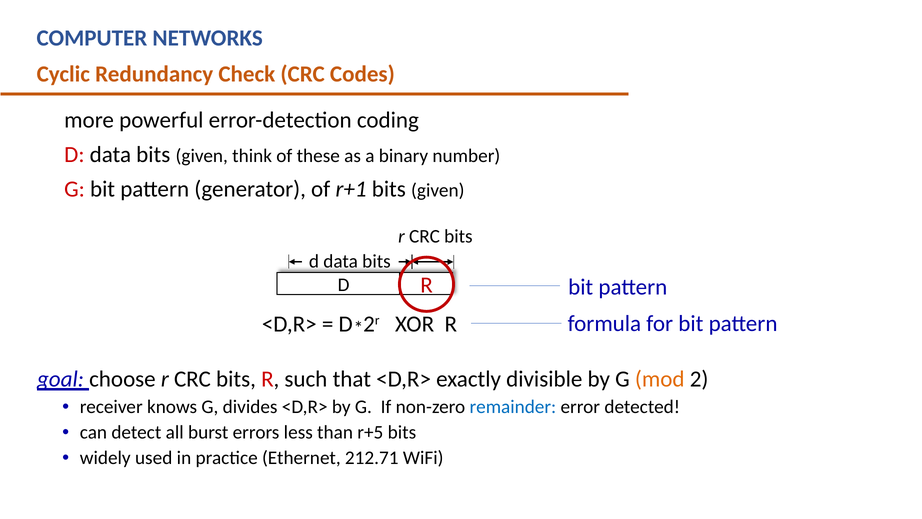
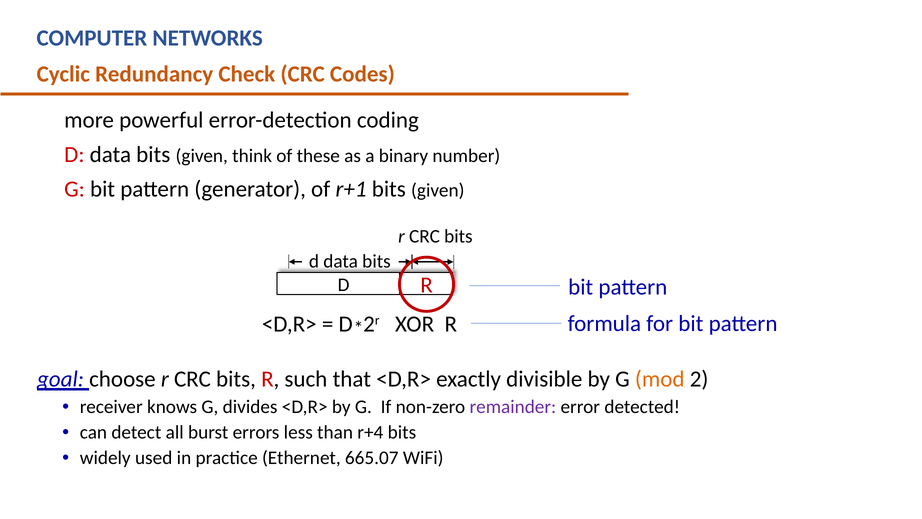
remainder colour: blue -> purple (513, 407)
r+5: r+5 -> r+4 (370, 432)
212.71: 212.71 -> 665.07 (372, 458)
